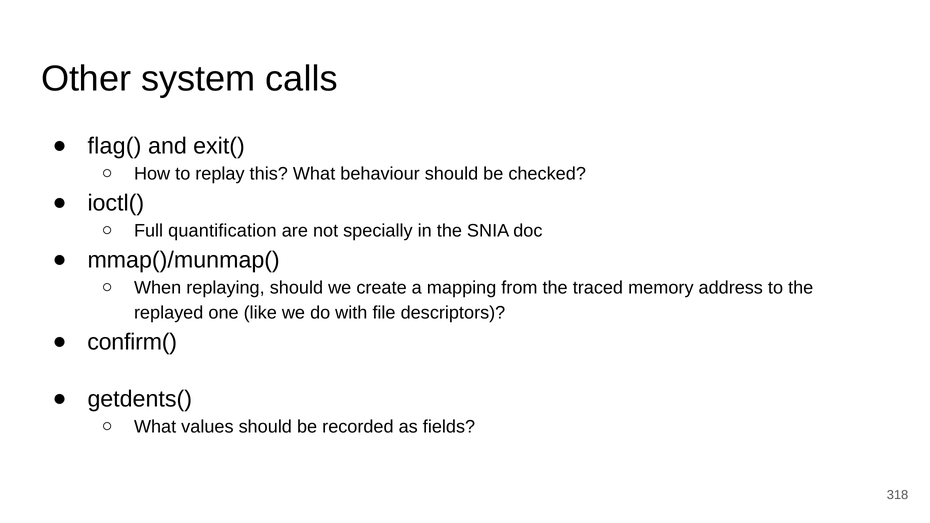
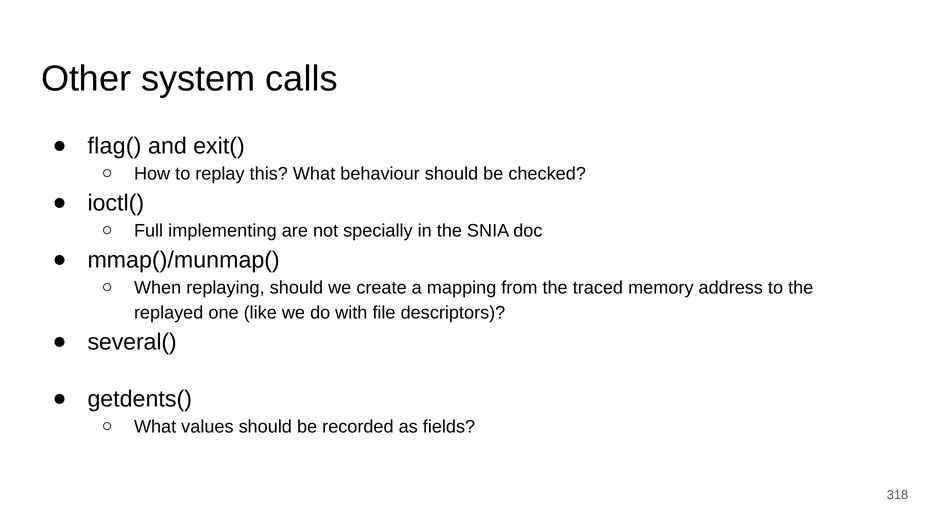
quantification: quantification -> implementing (222, 231)
confirm(: confirm( -> several( (132, 342)
